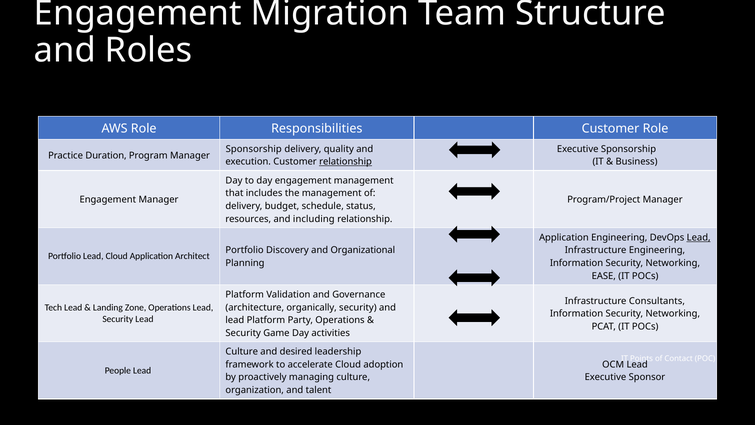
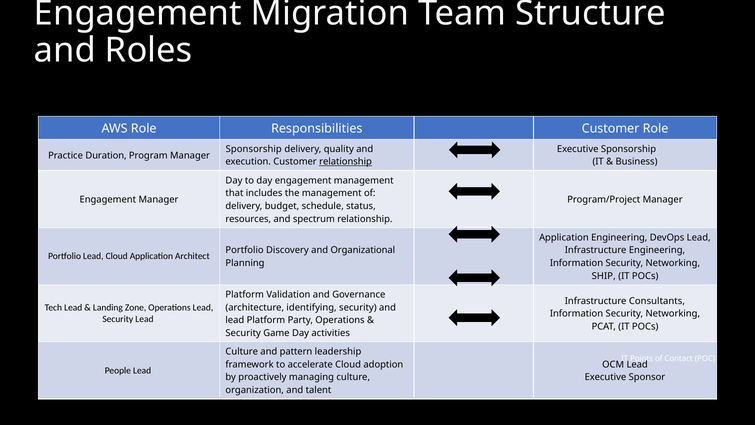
including: including -> spectrum (314, 219)
Lead underline: present -> none (699, 237)
EASE: EASE -> SHIP (604, 276)
organically: organically -> identifying (312, 307)
desired: desired -> pattern (296, 351)
